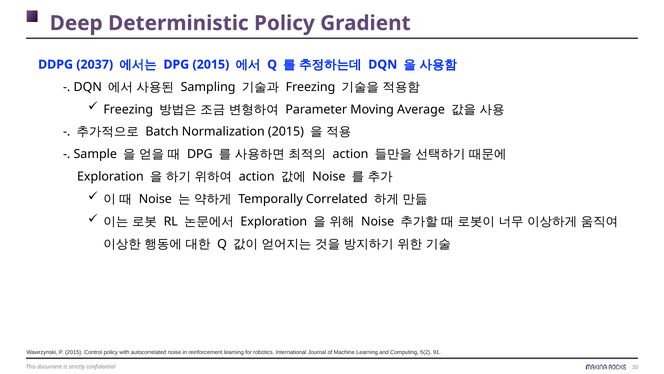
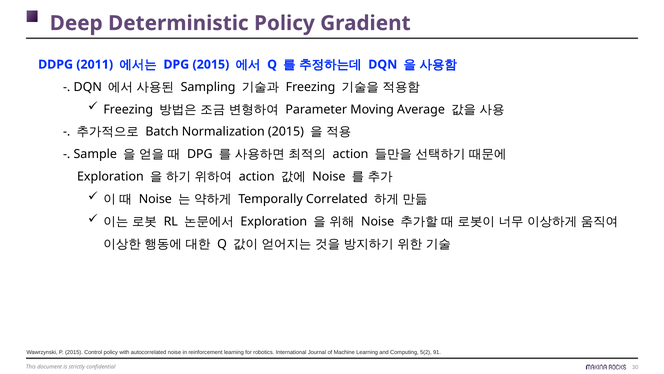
2037: 2037 -> 2011 (95, 64)
